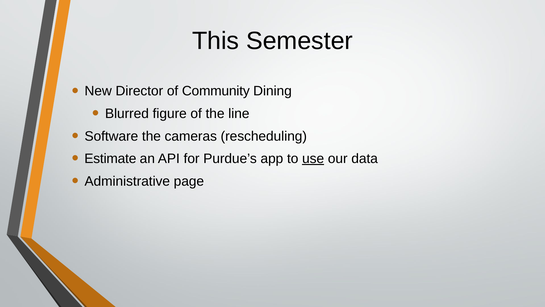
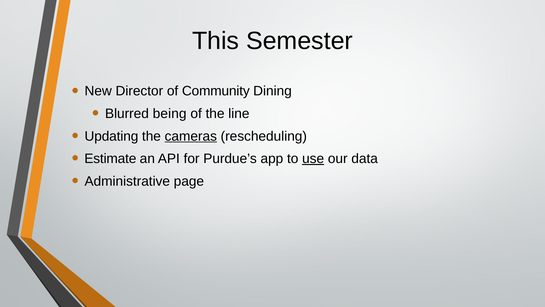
figure: figure -> being (170, 113)
Software: Software -> Updating (111, 136)
cameras underline: none -> present (191, 136)
